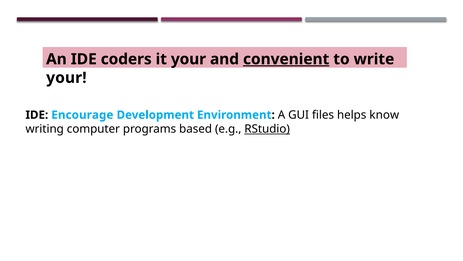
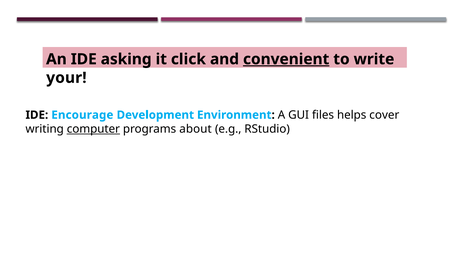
coders: coders -> asking (126, 59)
it your: your -> click (188, 59)
know: know -> cover (384, 115)
computer underline: none -> present (93, 129)
based: based -> about (196, 129)
RStudio underline: present -> none (267, 129)
